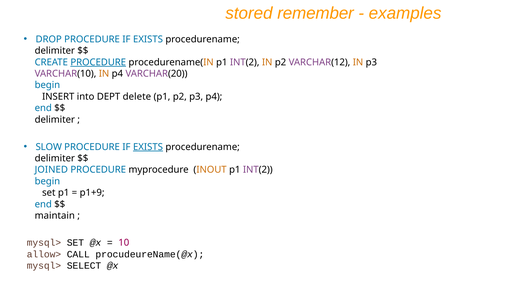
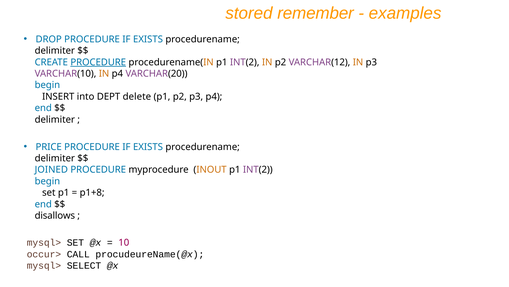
SLOW: SLOW -> PRICE (49, 146)
EXISTS underline: present -> none (148, 146)
p1+9: p1+9 -> p1+8 (92, 192)
maintain: maintain -> disallows (55, 215)
allow>: allow> -> occur> (44, 254)
